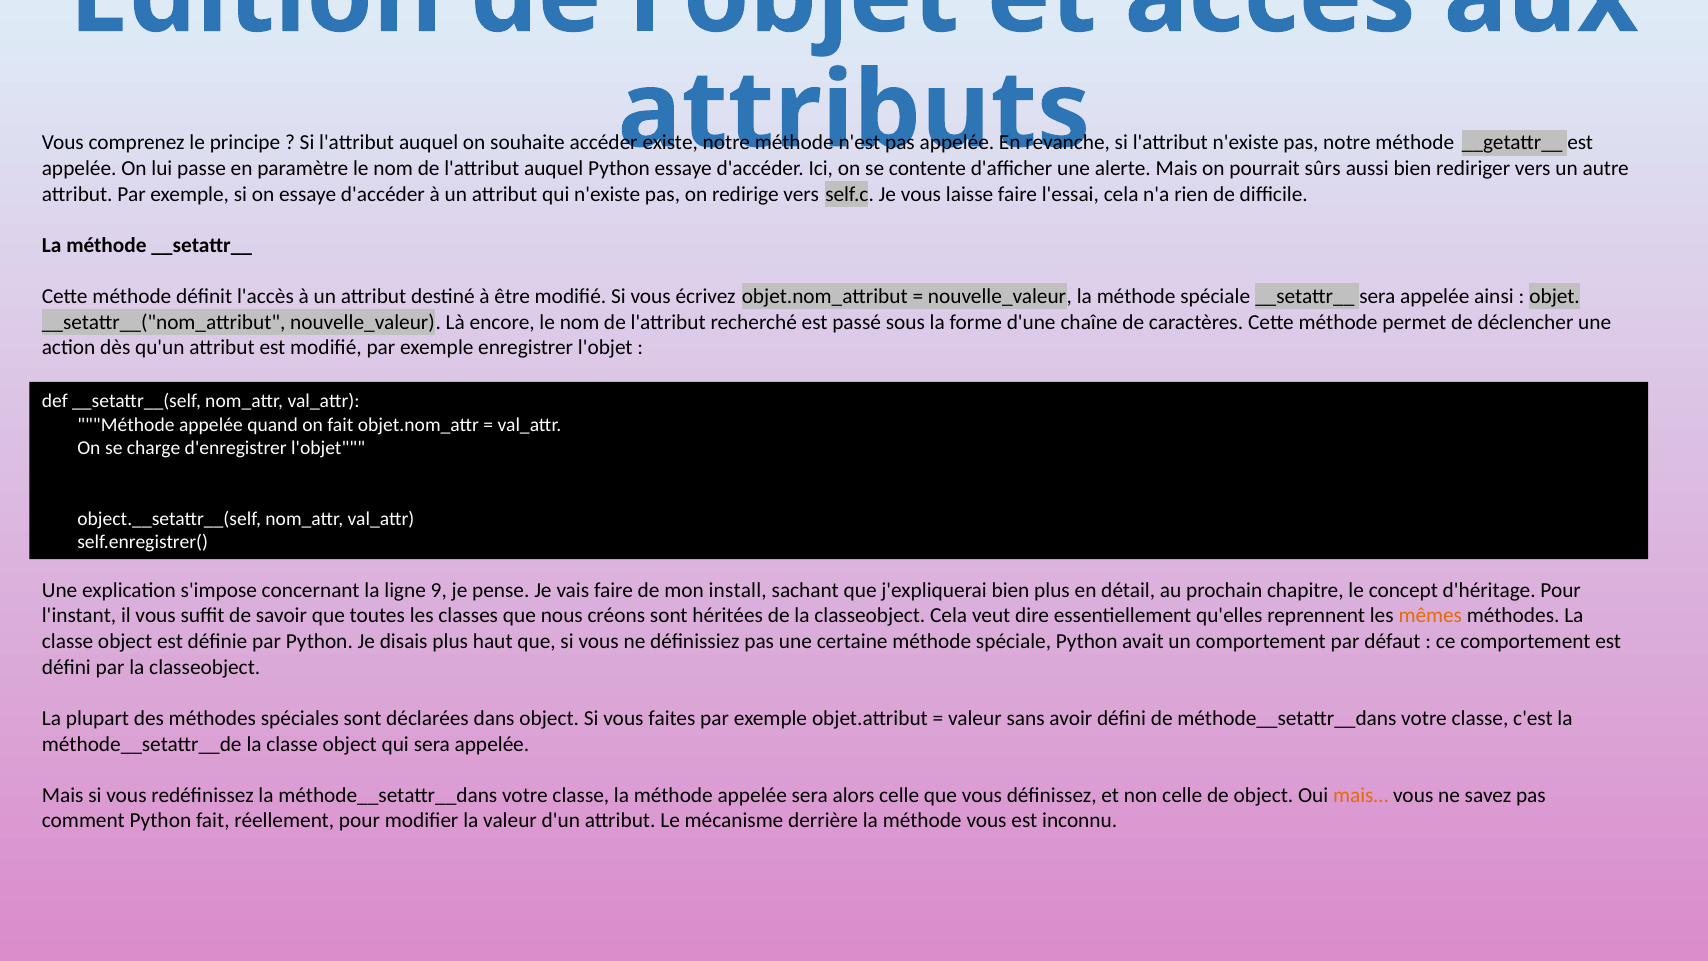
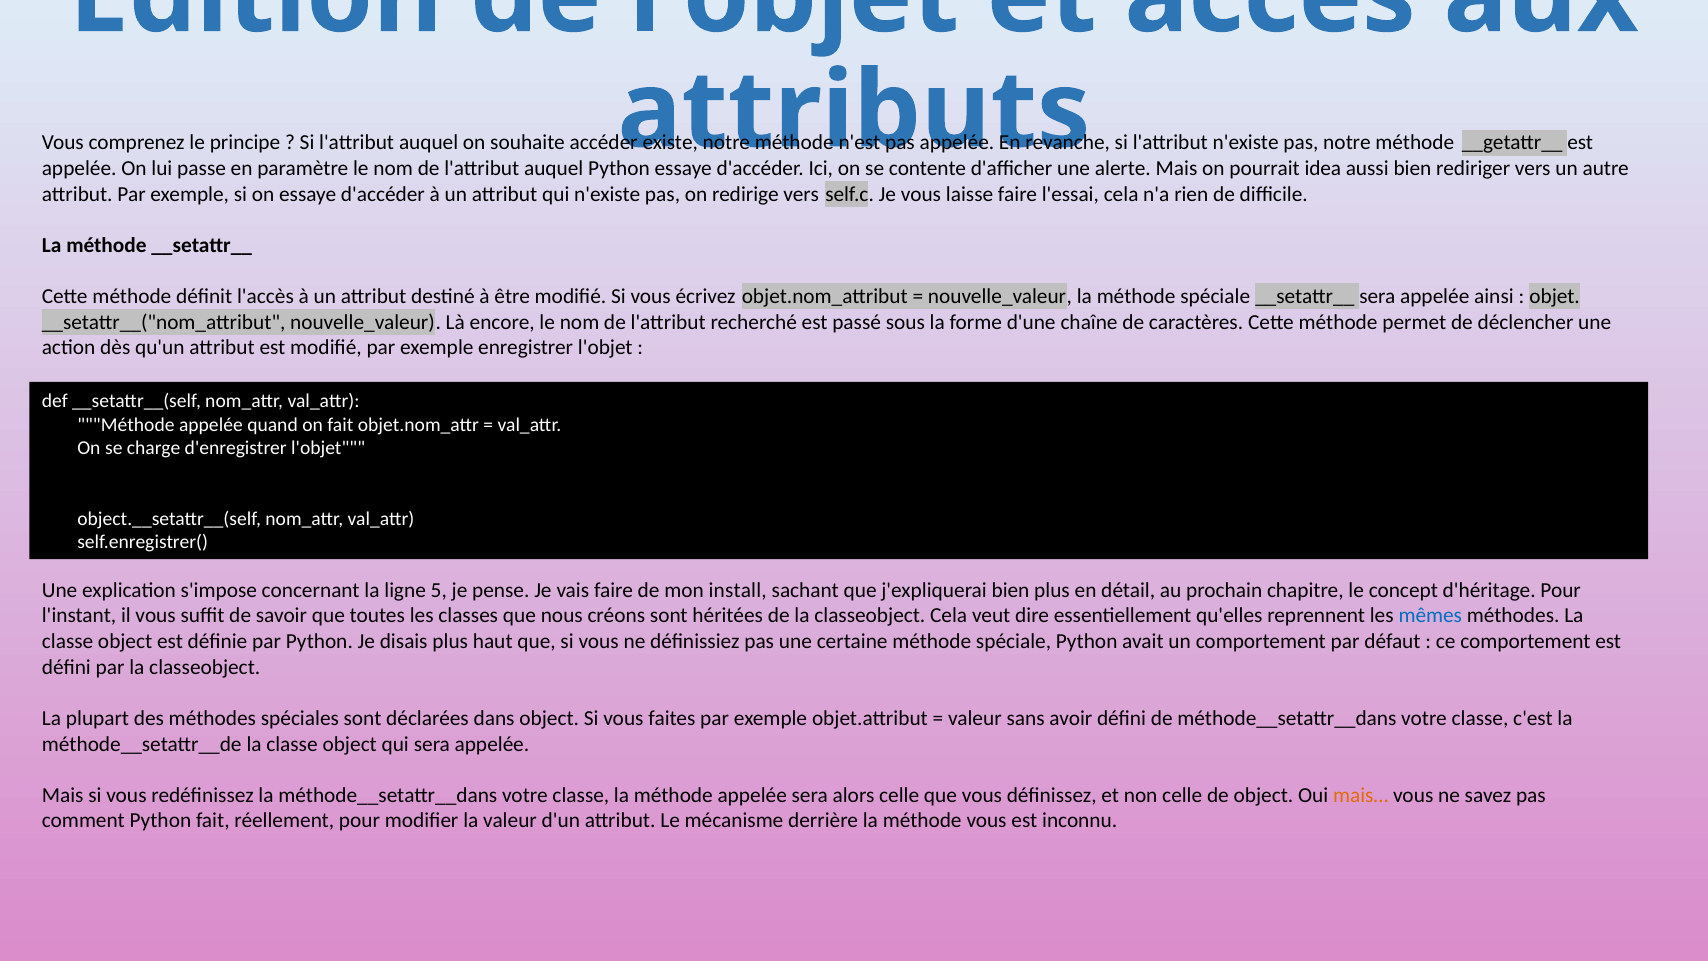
sûrs: sûrs -> idea (1323, 168)
9: 9 -> 5 (439, 590)
mêmes colour: orange -> blue (1430, 616)
